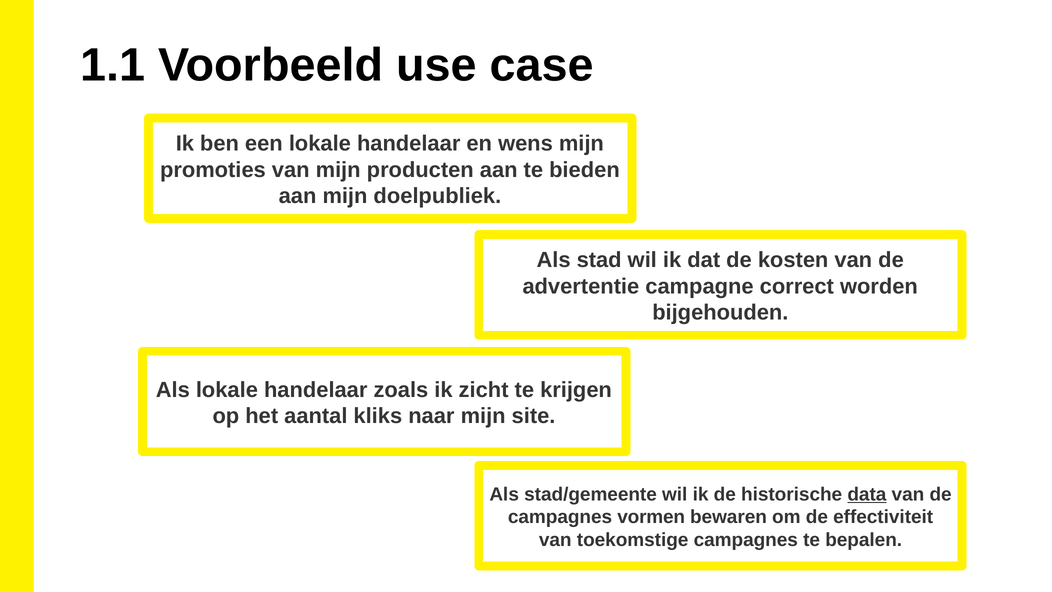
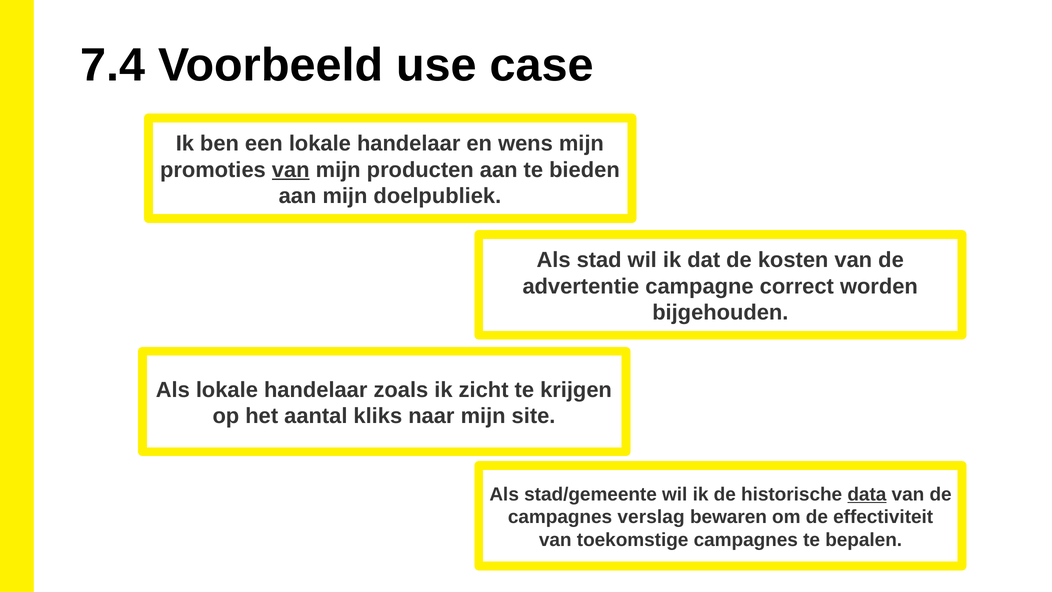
1.1: 1.1 -> 7.4 (113, 65)
van underline: none -> present (291, 170)
vormen: vormen -> verslag (651, 517)
